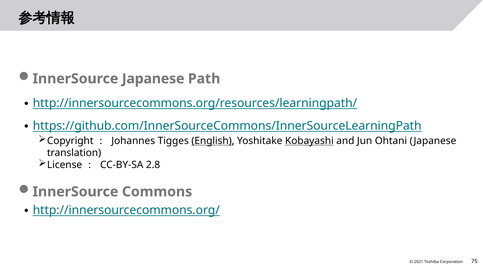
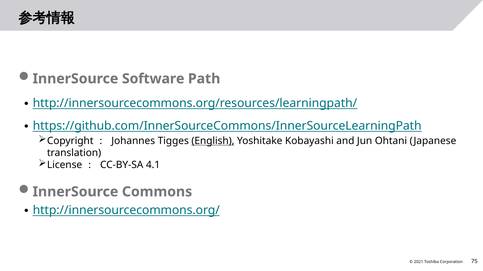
InnerSource Japanese: Japanese -> Software (153, 79)
Kobayashi underline: present -> none (309, 141)
2.8: 2.8 -> 4.1 (153, 165)
